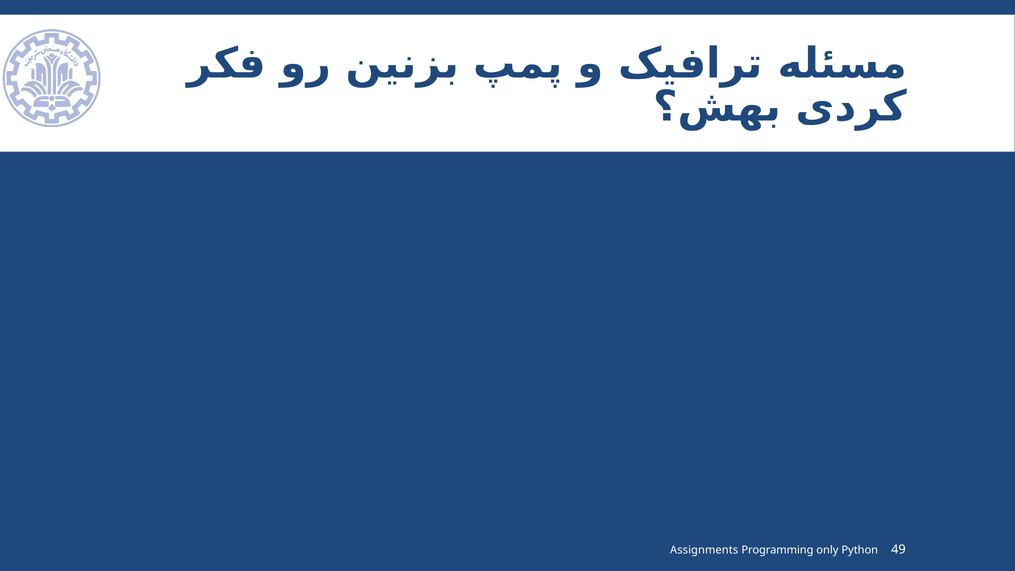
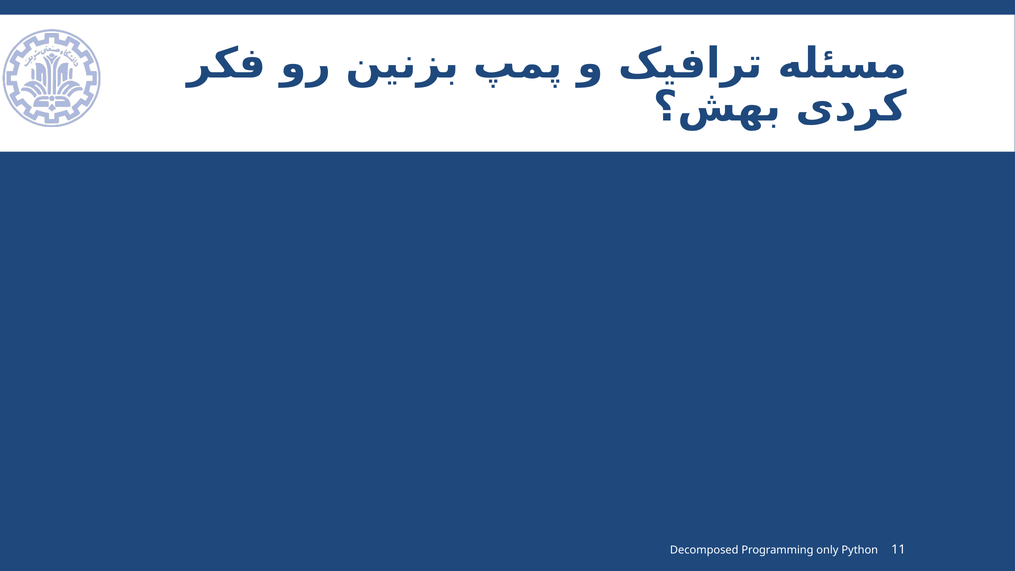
Assignments: Assignments -> Decomposed (704, 550)
49: 49 -> 11 (898, 550)
